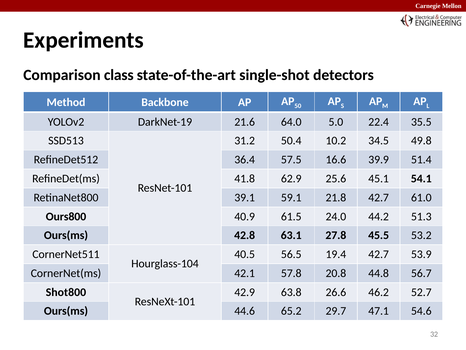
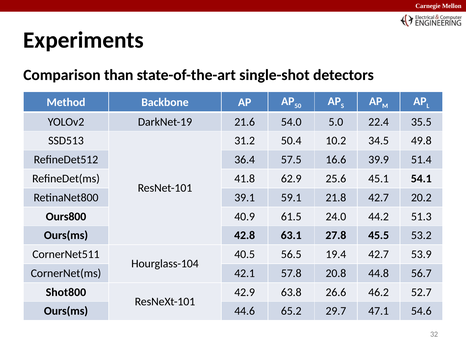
class: class -> than (119, 75)
64.0: 64.0 -> 54.0 (291, 122)
61.0: 61.0 -> 20.2 (421, 197)
